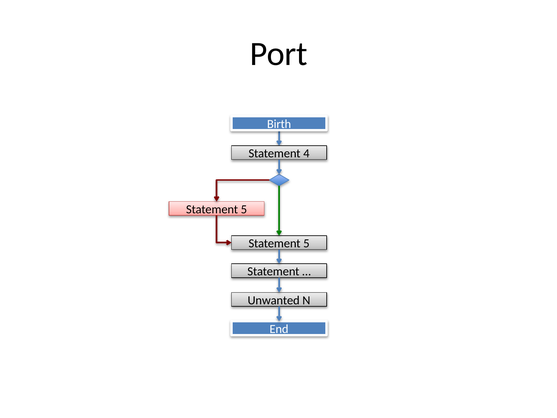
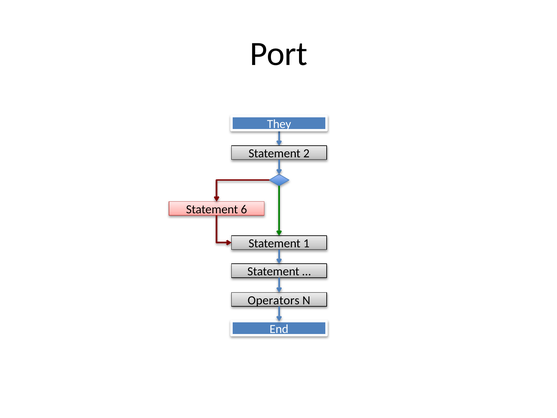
Birth: Birth -> They (279, 124)
4: 4 -> 2 (306, 153)
5: 5 -> 6 (244, 209)
5: 5 -> 1 (306, 243)
Unwanted: Unwanted -> Operators (274, 300)
